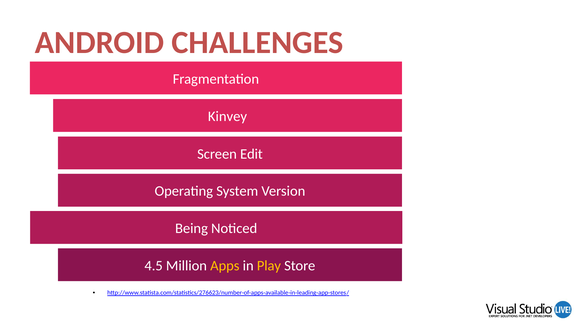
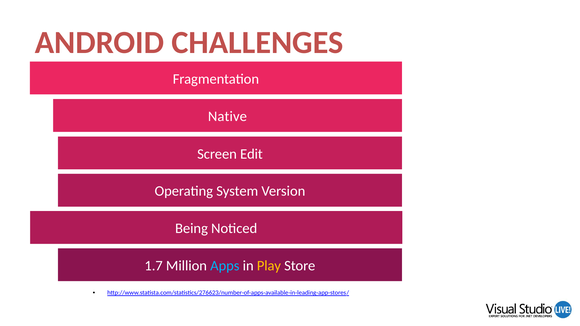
Kinvey: Kinvey -> Native (227, 117)
4.5: 4.5 -> 1.7 (154, 266)
Apps colour: yellow -> light blue (225, 266)
